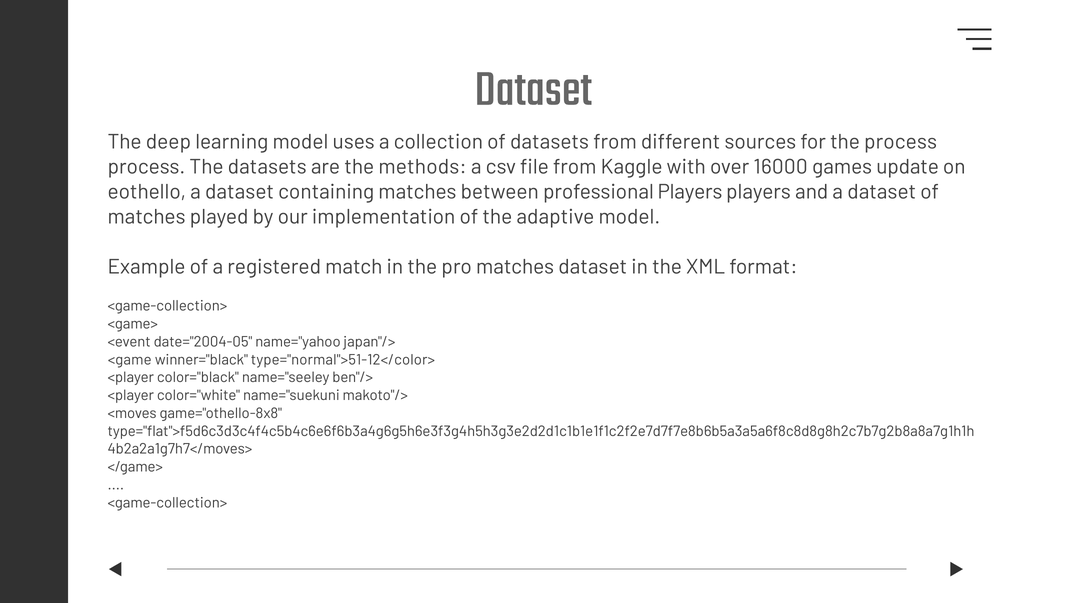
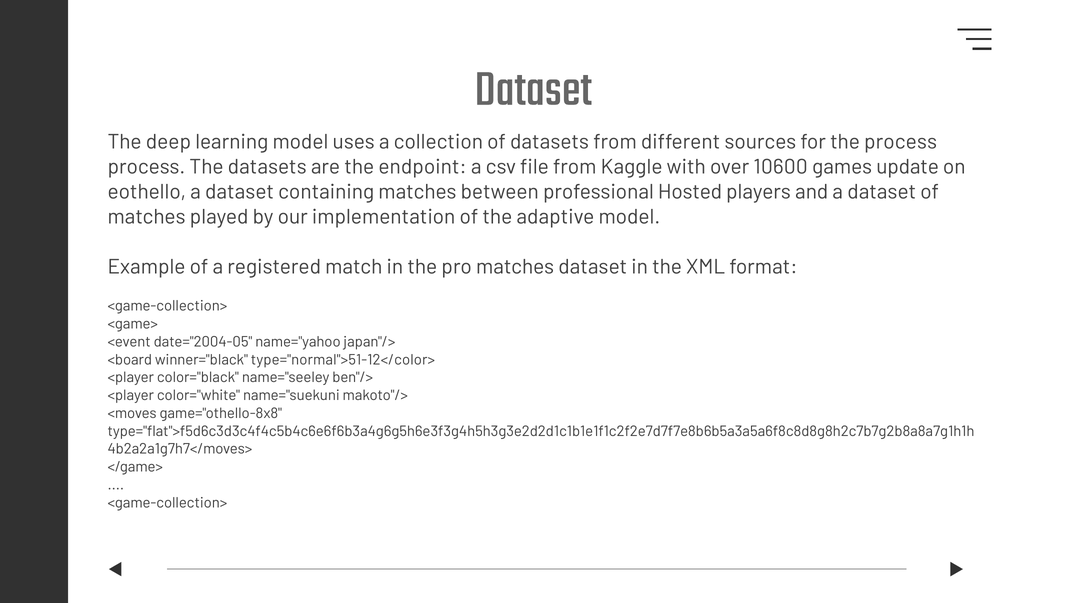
methods: methods -> endpoint (423, 167)
16000: 16000 -> 10600 (781, 167)
professional Players: Players -> Hosted (690, 192)
<game: <game -> <board (130, 360)
